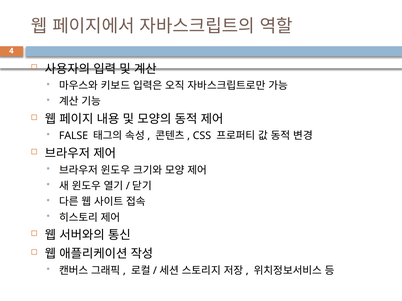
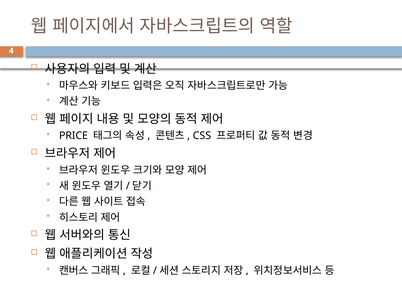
FALSE: FALSE -> PRICE (73, 136)
